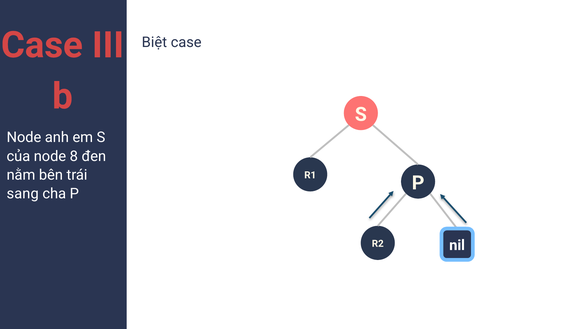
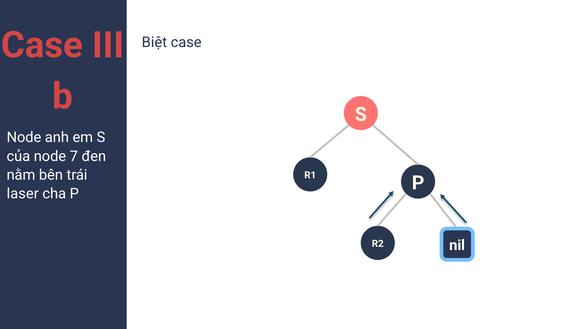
8: 8 -> 7 (74, 156)
sang: sang -> laser (23, 193)
